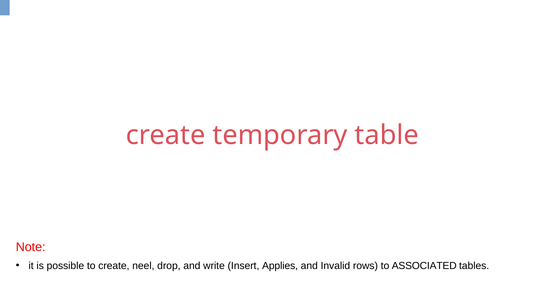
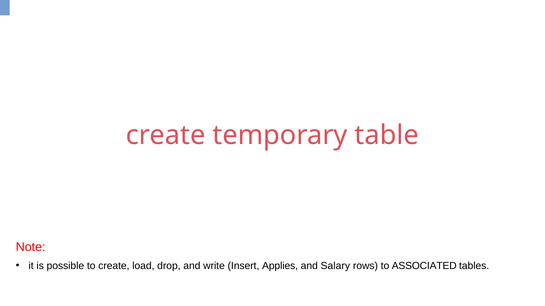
neel: neel -> load (143, 266)
Invalid: Invalid -> Salary (335, 266)
